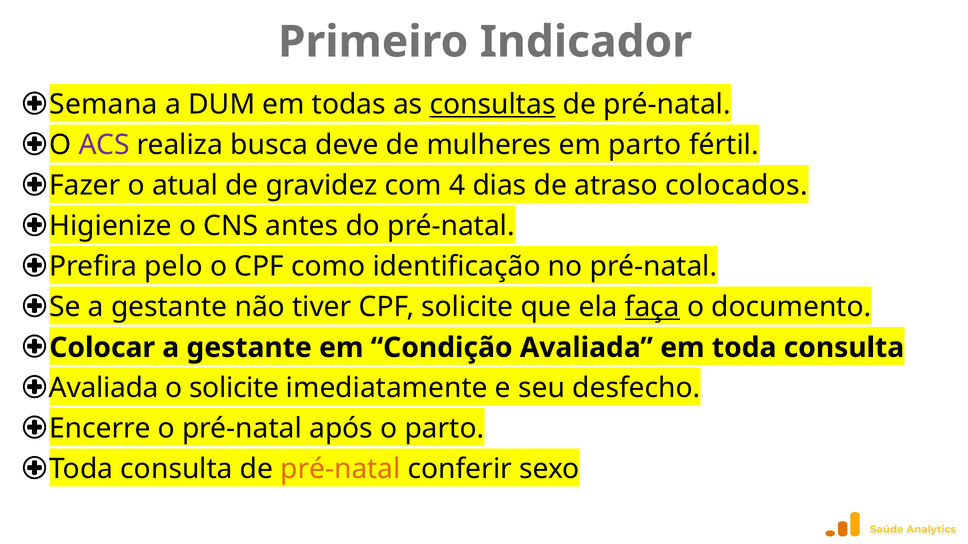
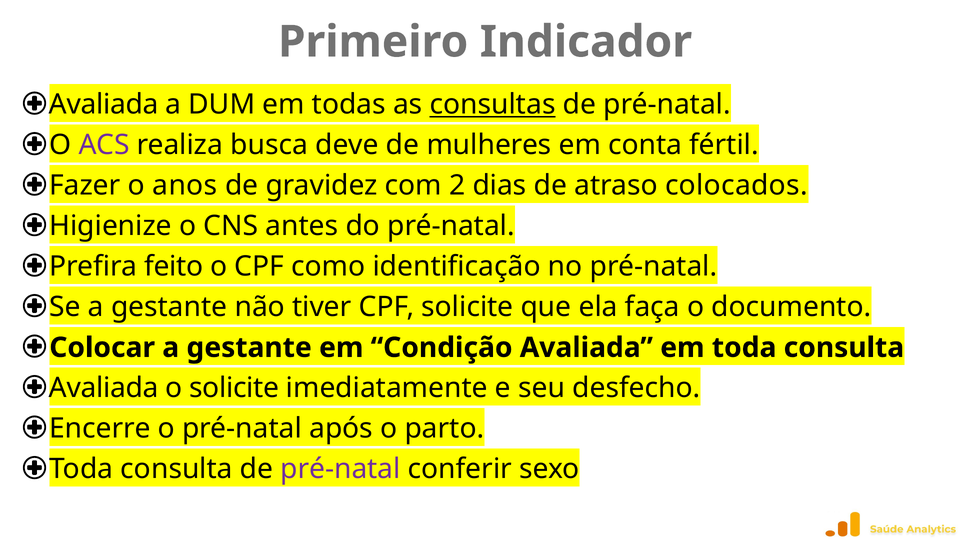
Semana: Semana -> Avaliada (104, 105)
em parto: parto -> conta (645, 145)
atual: atual -> anos (185, 186)
4: 4 -> 2 (457, 186)
pelo: pelo -> feito (174, 267)
faça underline: present -> none (652, 307)
pré-natal colour: orange -> purple (341, 470)
